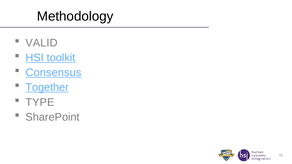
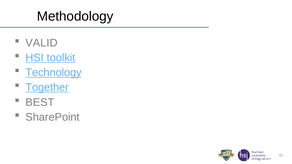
Consensus: Consensus -> Technology (54, 73)
TYPE: TYPE -> BEST (40, 102)
